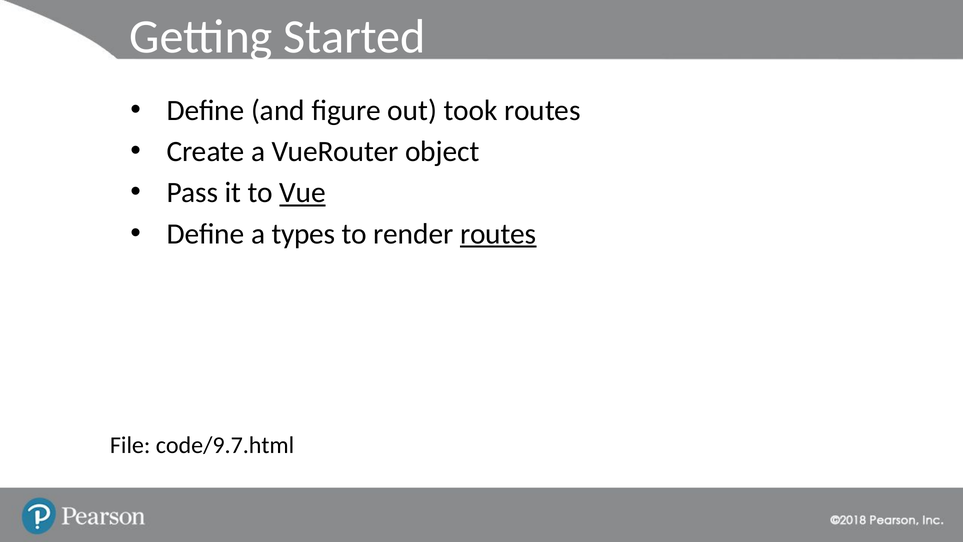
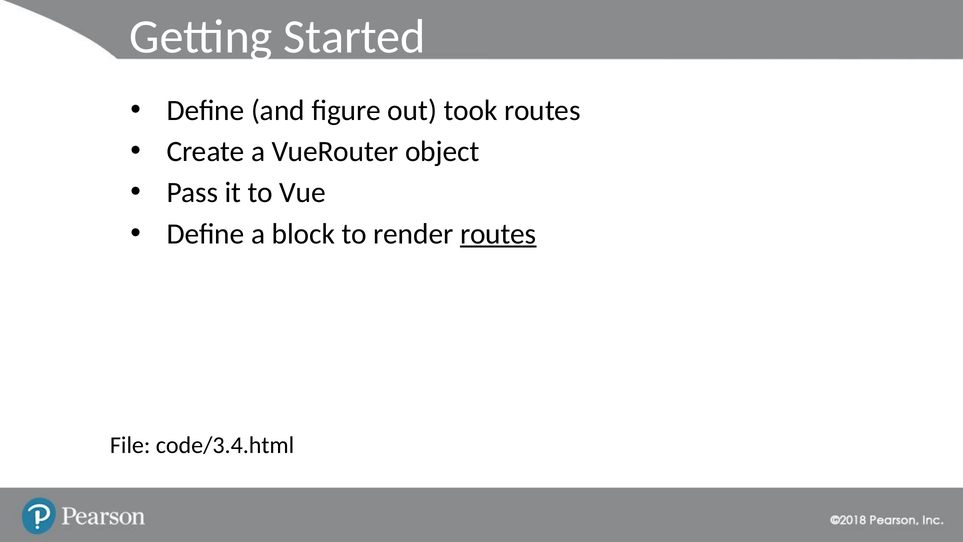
Vue underline: present -> none (303, 193)
types: types -> block (303, 234)
code/9.7.html: code/9.7.html -> code/3.4.html (225, 445)
